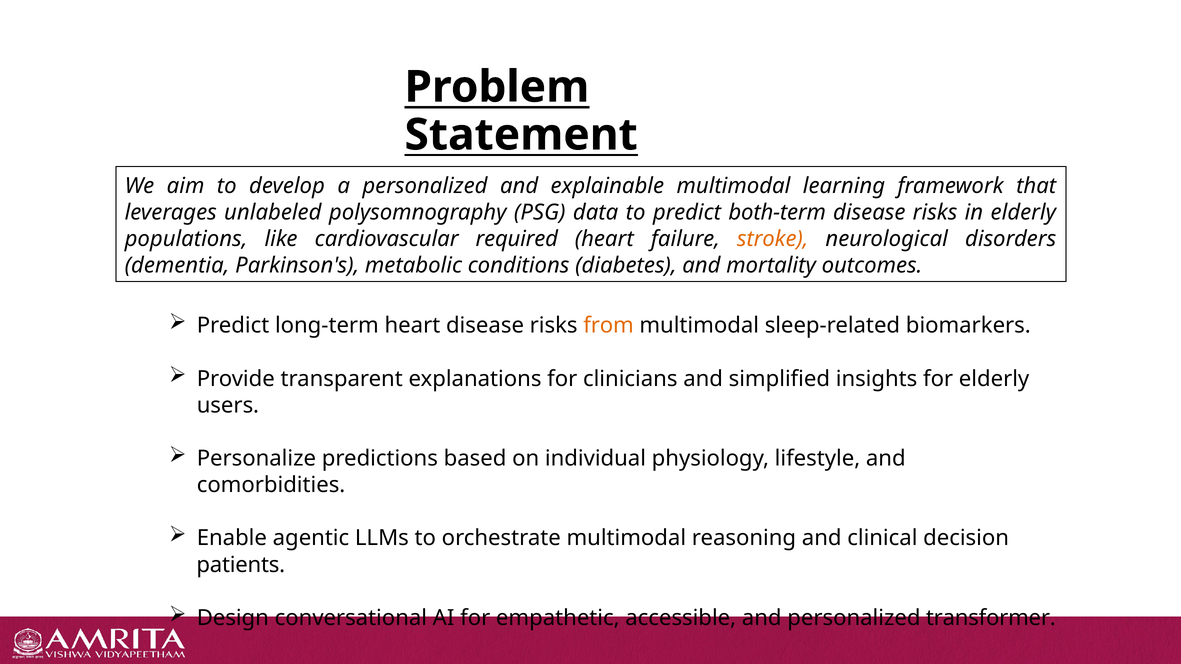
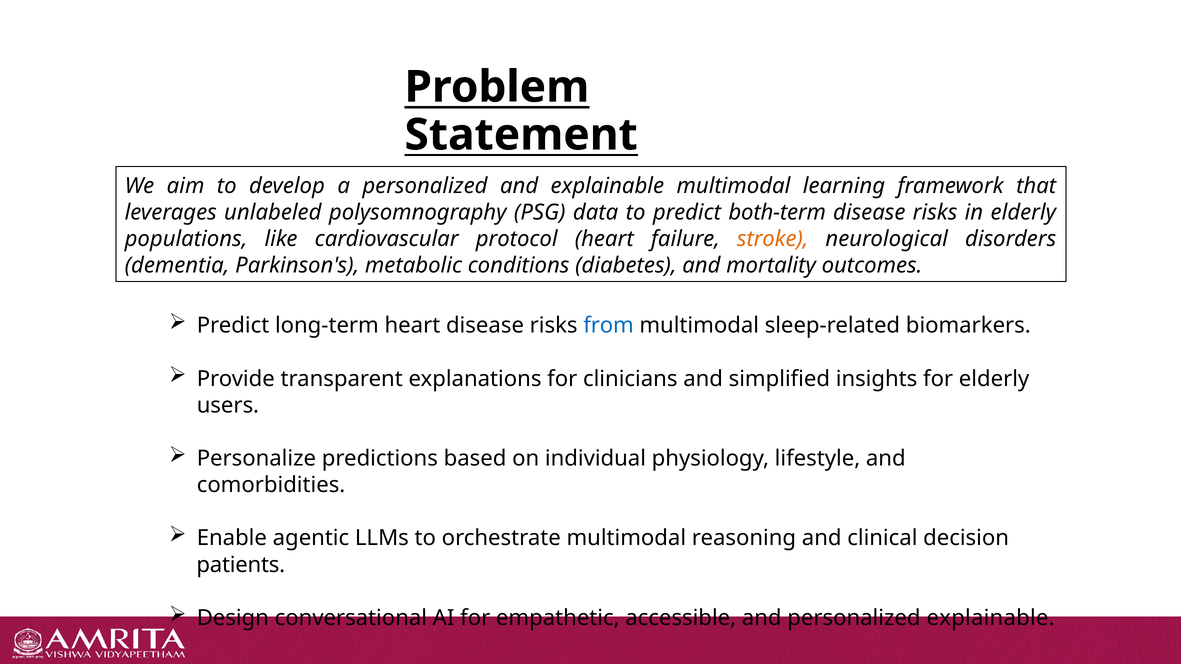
required: required -> protocol (517, 239)
from colour: orange -> blue (609, 326)
personalized transformer: transformer -> explainable (991, 618)
